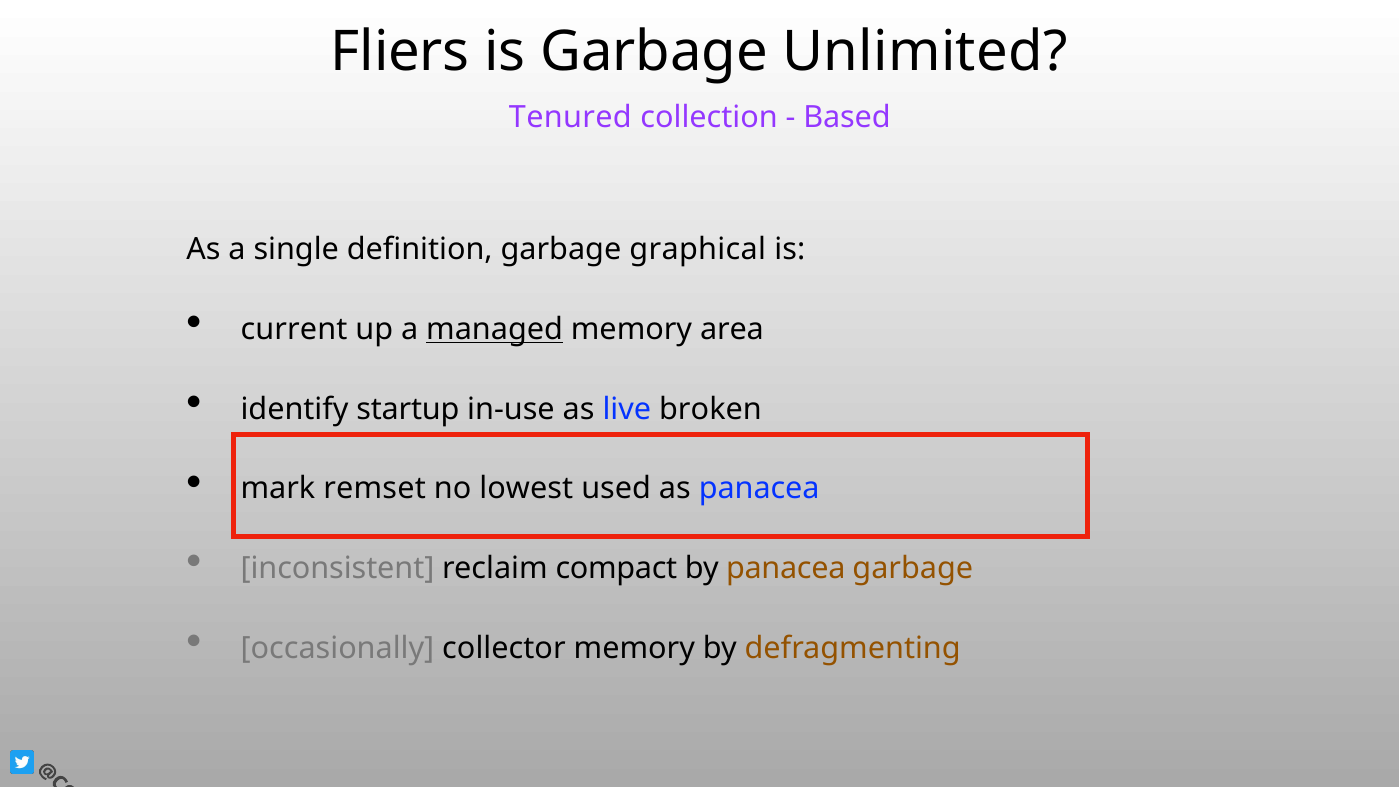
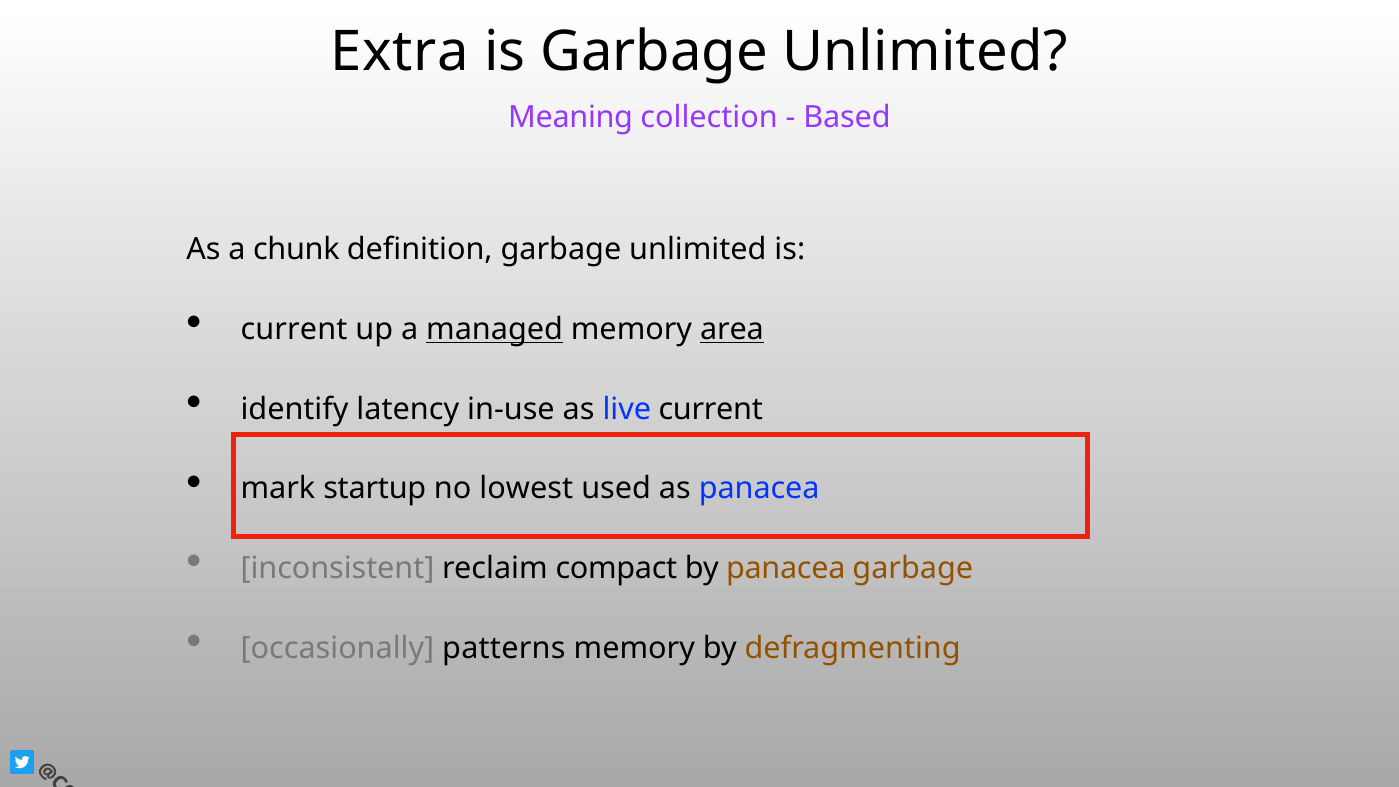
Fliers: Fliers -> Extra (400, 52)
Tenured: Tenured -> Meaning (571, 117)
single: single -> chunk (296, 250)
definition garbage graphical: graphical -> unlimited (698, 250)
area underline: none -> present (732, 329)
startup: startup -> latency (408, 409)
live broken: broken -> current (711, 409)
remset: remset -> startup (375, 489)
collector: collector -> patterns (504, 648)
